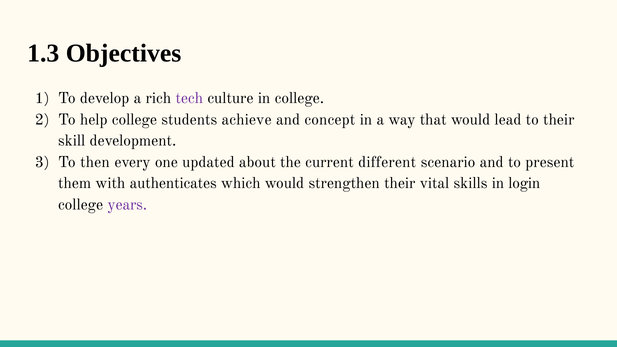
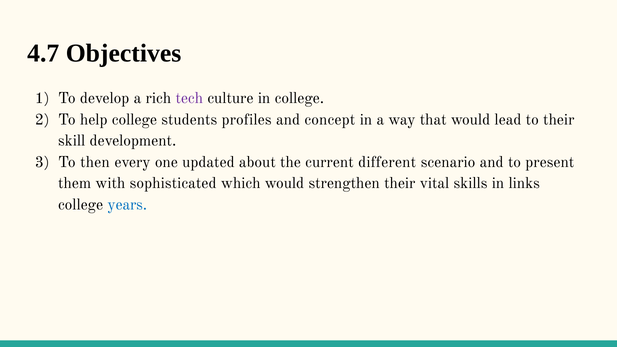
1.3: 1.3 -> 4.7 (43, 53)
achieve: achieve -> profiles (247, 120)
authenticates: authenticates -> sophisticated (173, 183)
login: login -> links (524, 183)
years colour: purple -> blue (127, 205)
